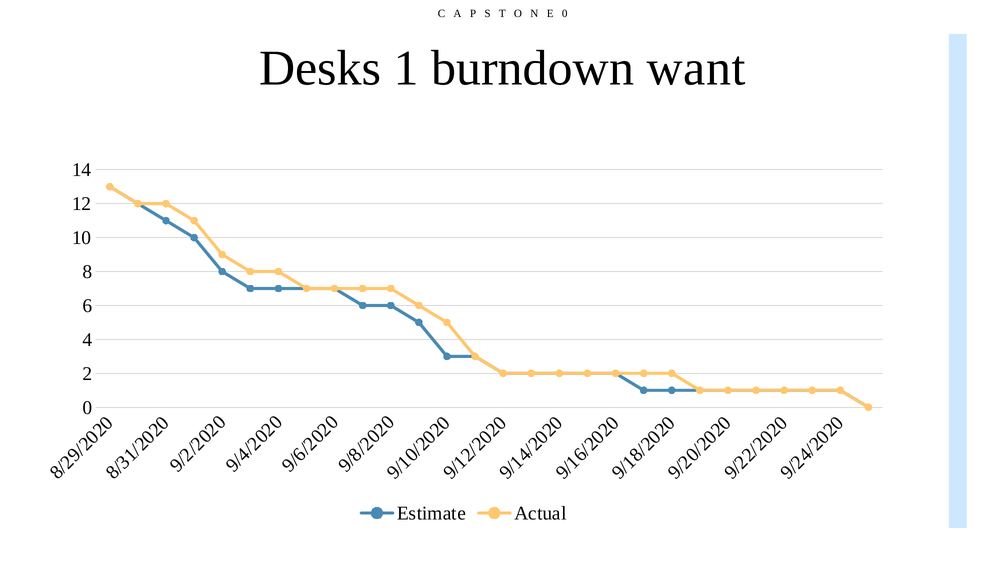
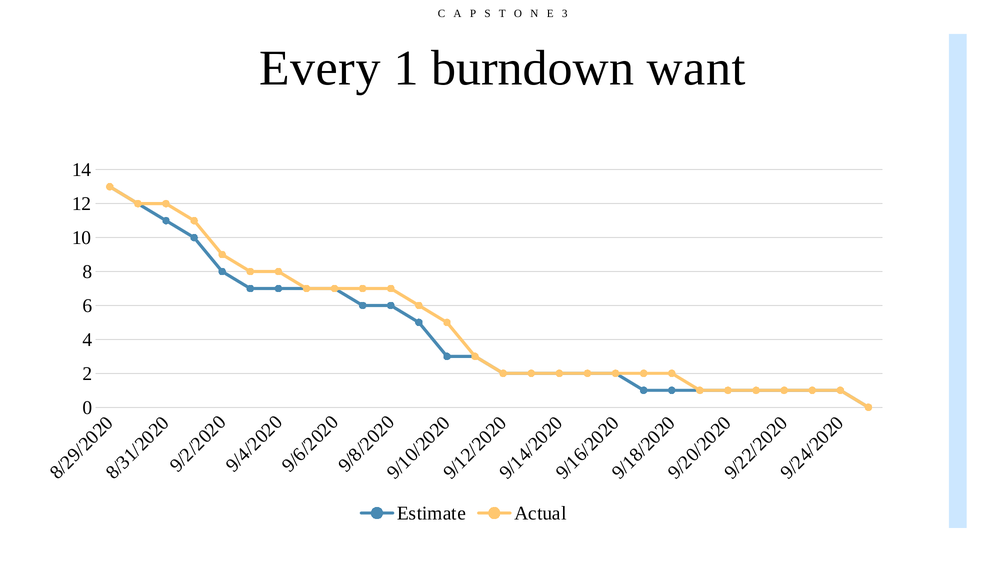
0: 0 -> 3 (565, 13)
Desks: Desks -> Every (320, 68)
